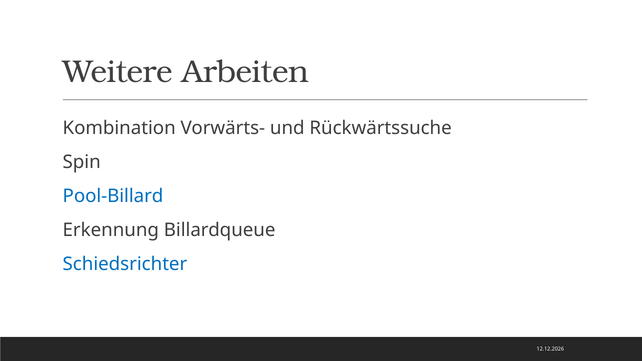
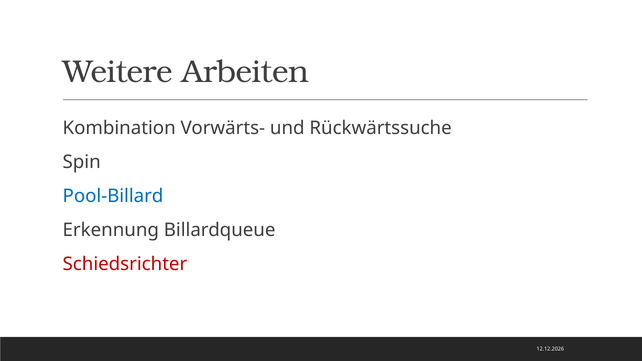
Schiedsrichter colour: blue -> red (125, 264)
